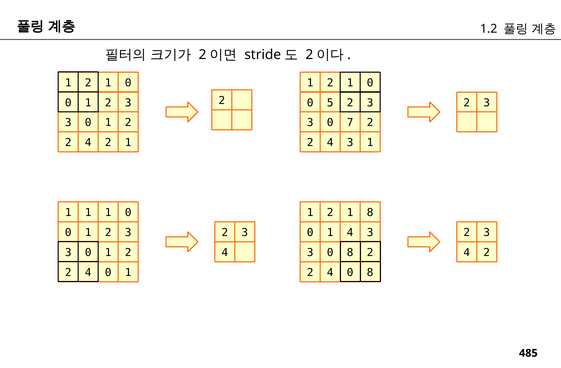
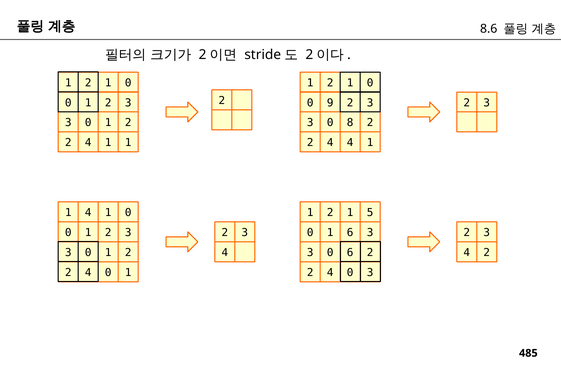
1.2: 1.2 -> 8.6 (489, 29)
5: 5 -> 9 (330, 103)
7: 7 -> 8 (350, 123)
2 4 2: 2 -> 1 (108, 143)
2 4 3: 3 -> 4 (350, 143)
1: 1 -> 4 (88, 213)
1 8: 8 -> 5 (370, 213)
1 4: 4 -> 6 (350, 233)
3 0 8: 8 -> 6 (350, 253)
4 0 8: 8 -> 3 (370, 273)
